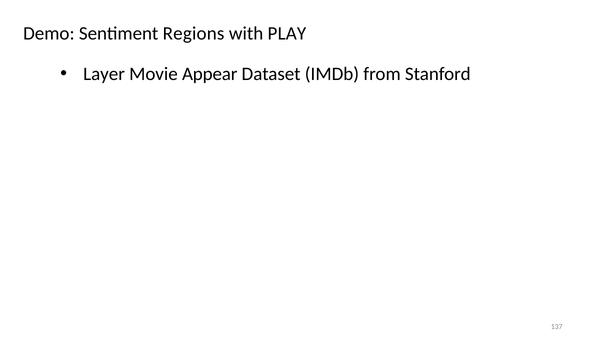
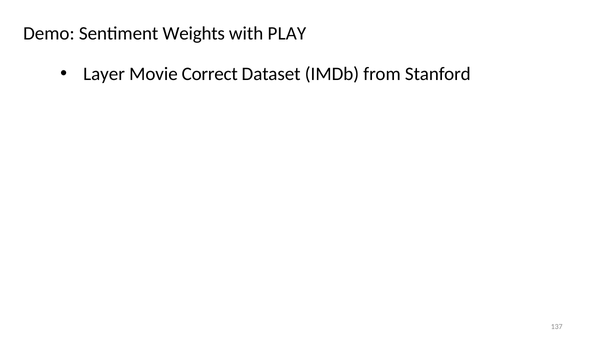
Regions: Regions -> Weights (194, 33)
Appear: Appear -> Correct (210, 74)
